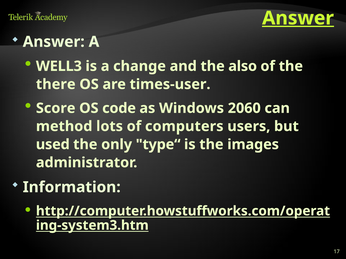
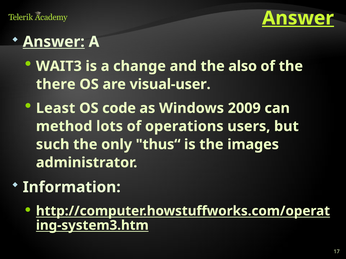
Answer underline: none -> present (54, 42)
WELL3: WELL3 -> WAIT3 (59, 66)
times-user: times-user -> visual-user (170, 84)
Score: Score -> Least (56, 108)
2060: 2060 -> 2009 (244, 108)
computers: computers -> operations (184, 127)
used: used -> such (53, 145)
type“: type“ -> thus“ (158, 145)
